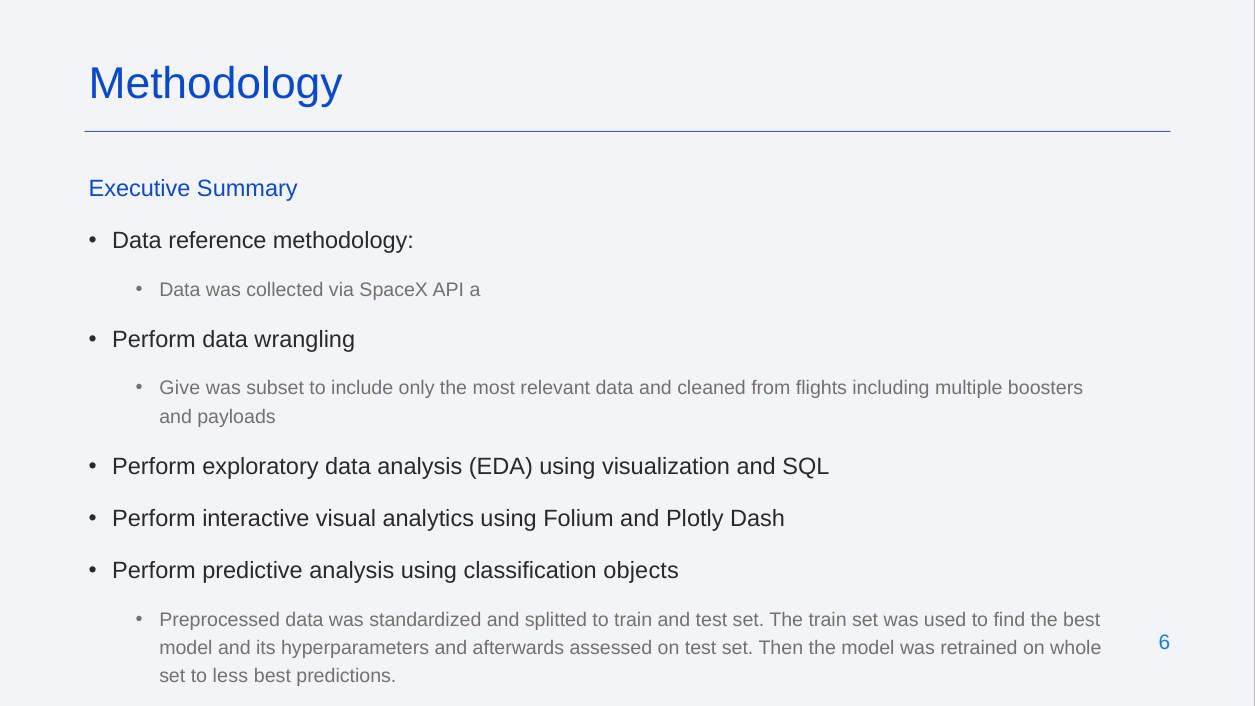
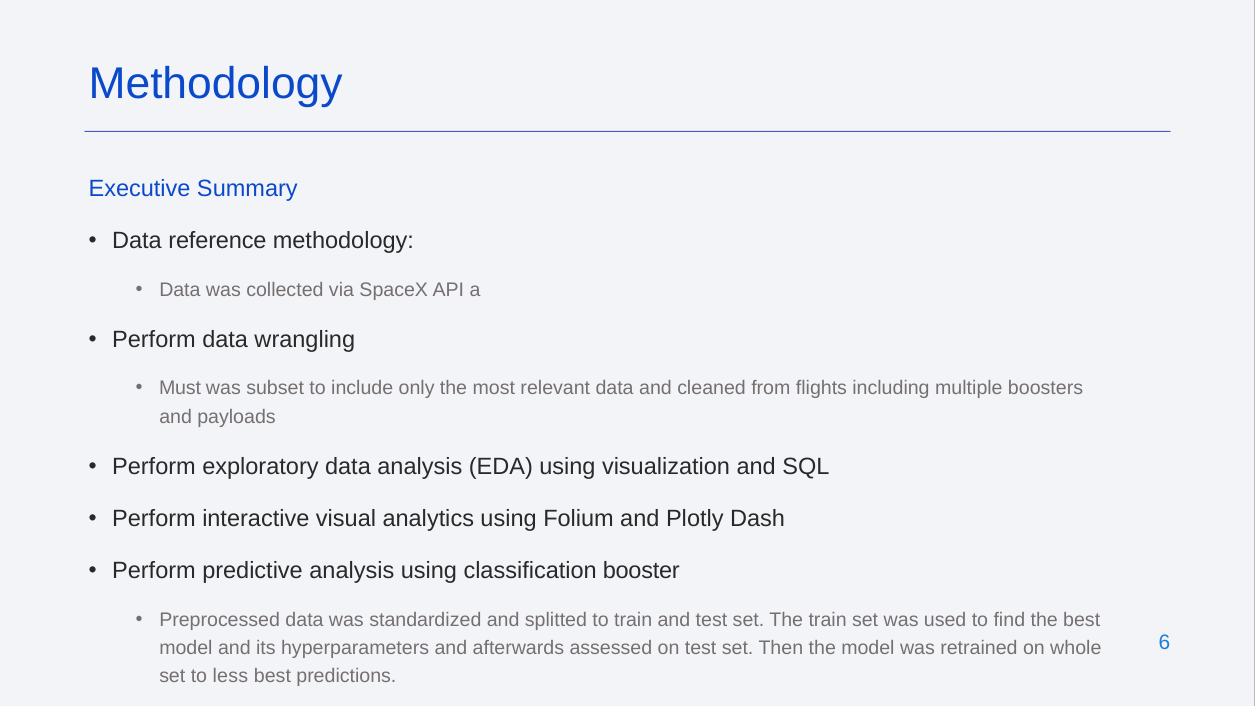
Give: Give -> Must (180, 388)
objects: objects -> booster (641, 571)
